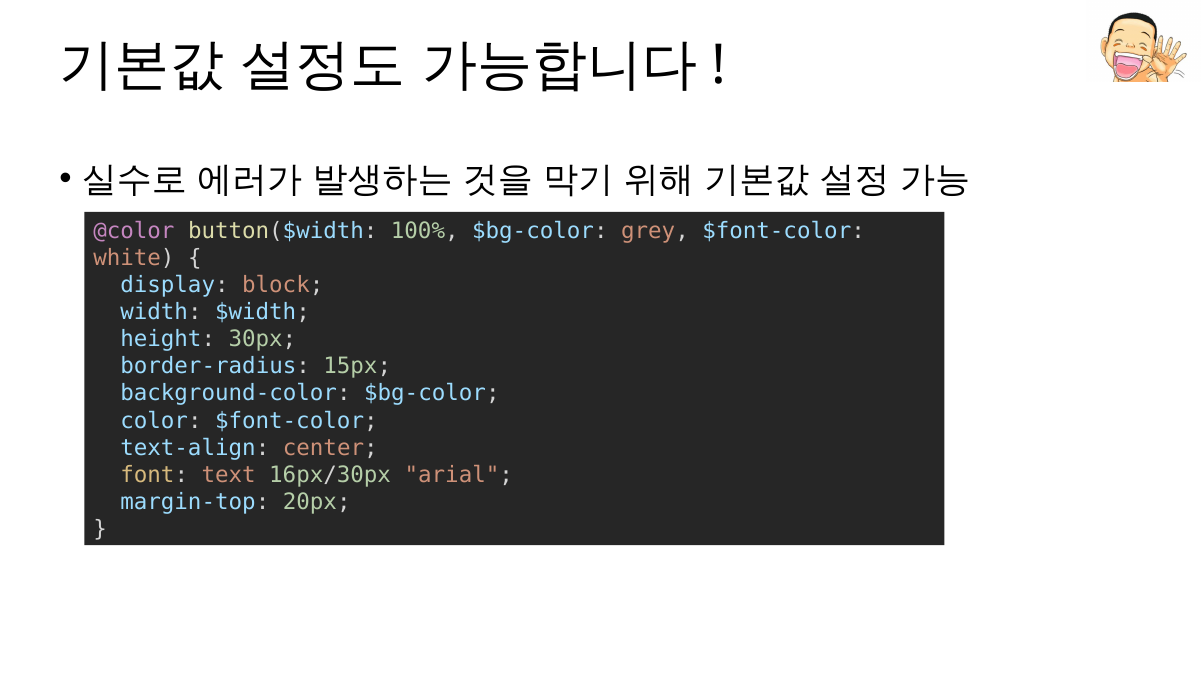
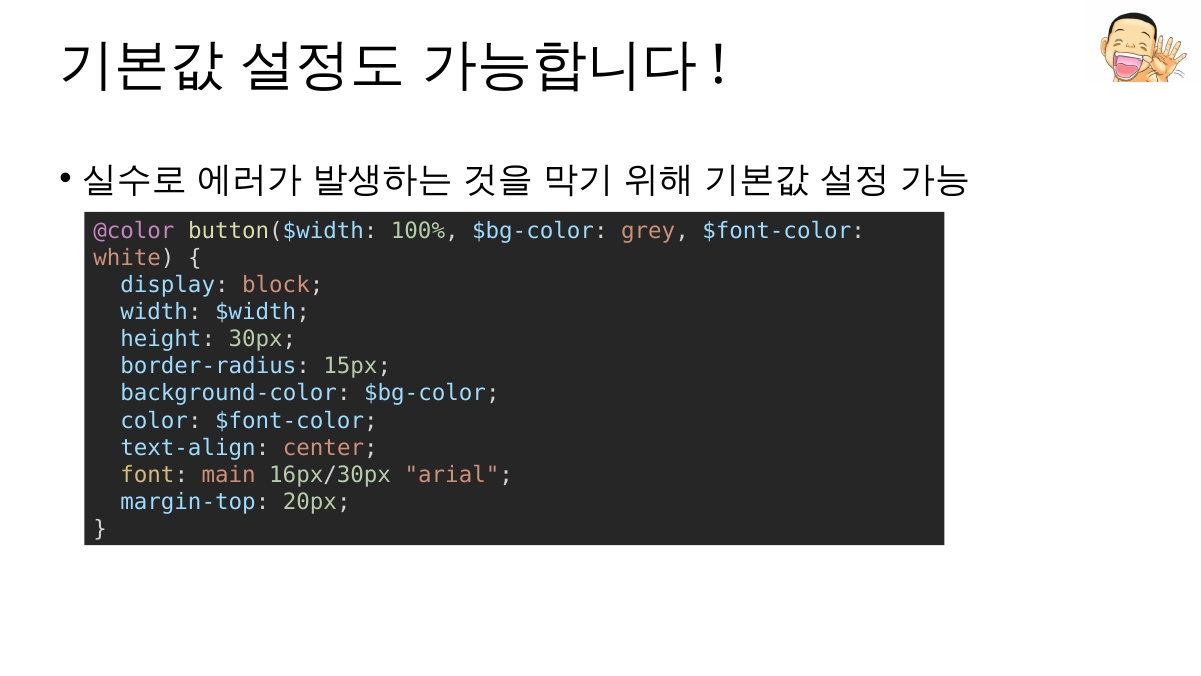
text: text -> main (229, 474)
